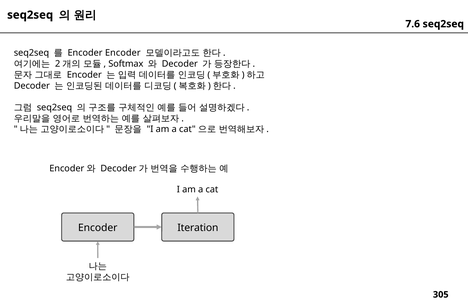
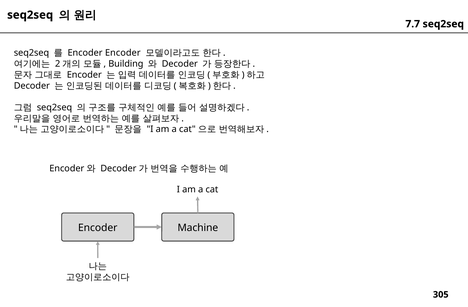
7.6: 7.6 -> 7.7 (413, 24)
Softmax: Softmax -> Building (126, 64)
Iteration: Iteration -> Machine (198, 228)
